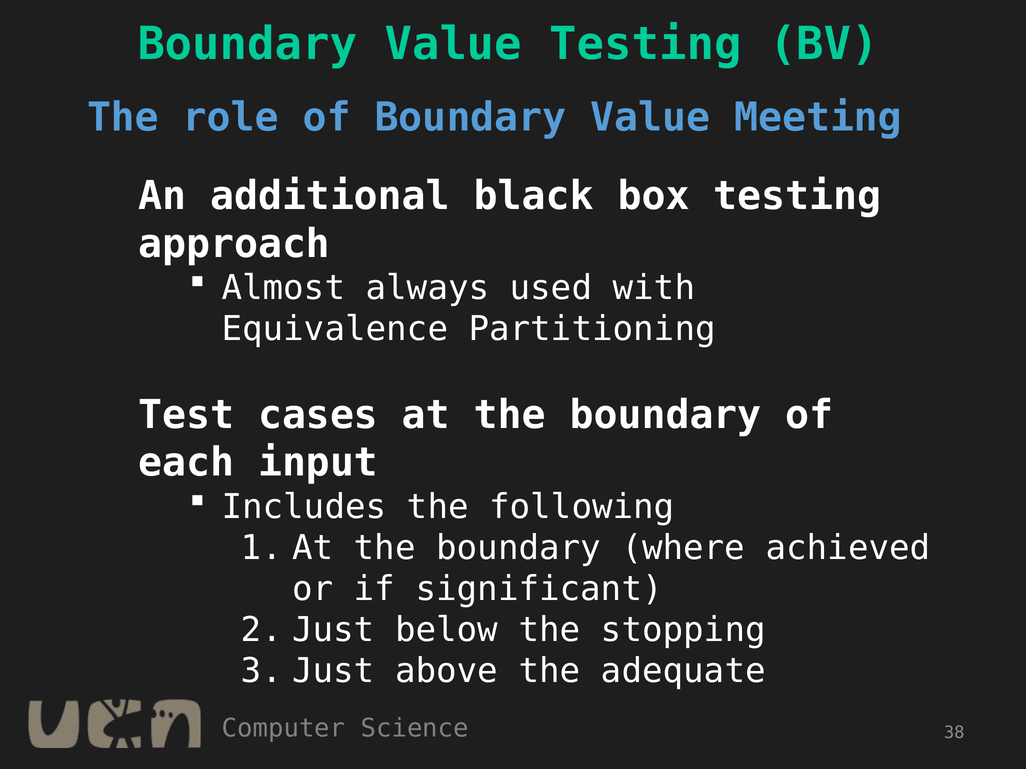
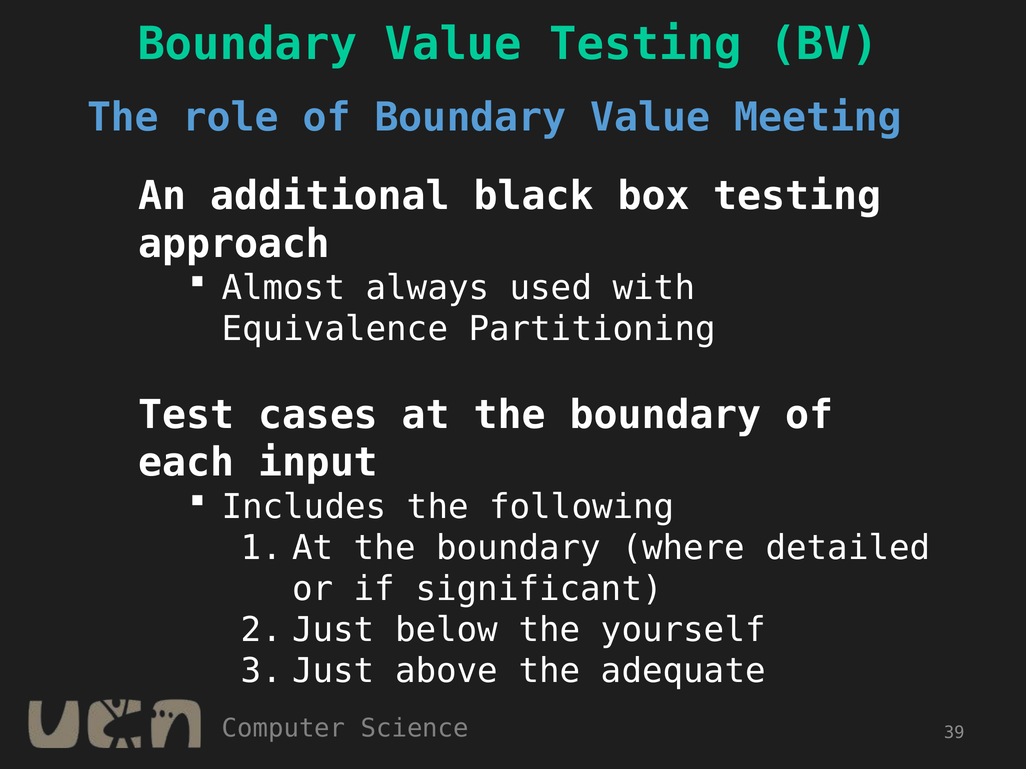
achieved: achieved -> detailed (848, 548)
stopping: stopping -> yourself (683, 630)
38: 38 -> 39 (954, 733)
